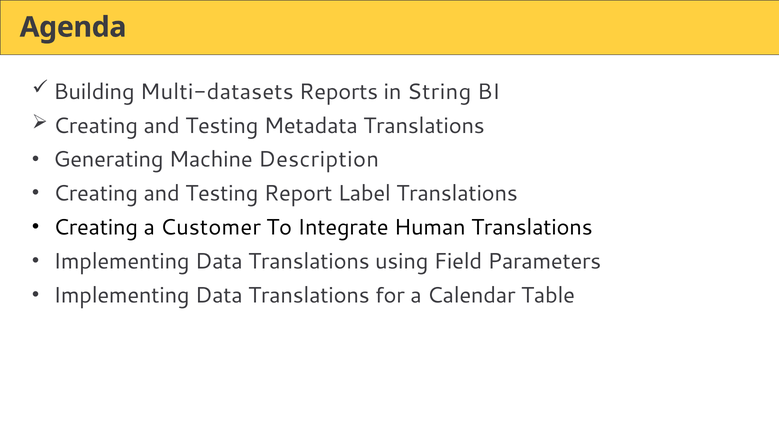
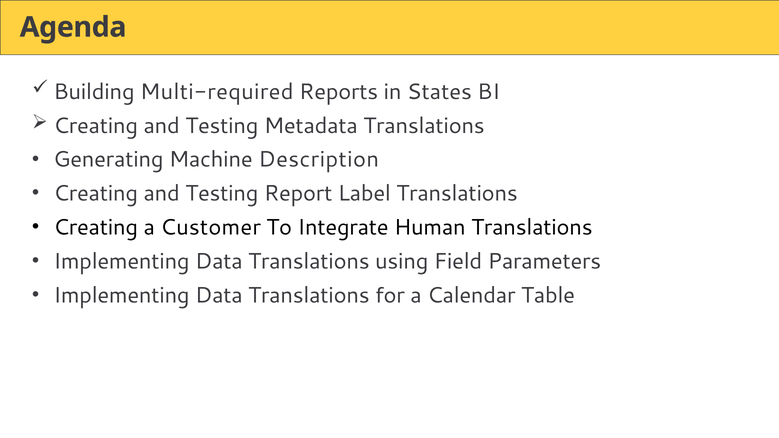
Multi-datasets: Multi-datasets -> Multi-required (217, 92)
String: String -> States (439, 92)
